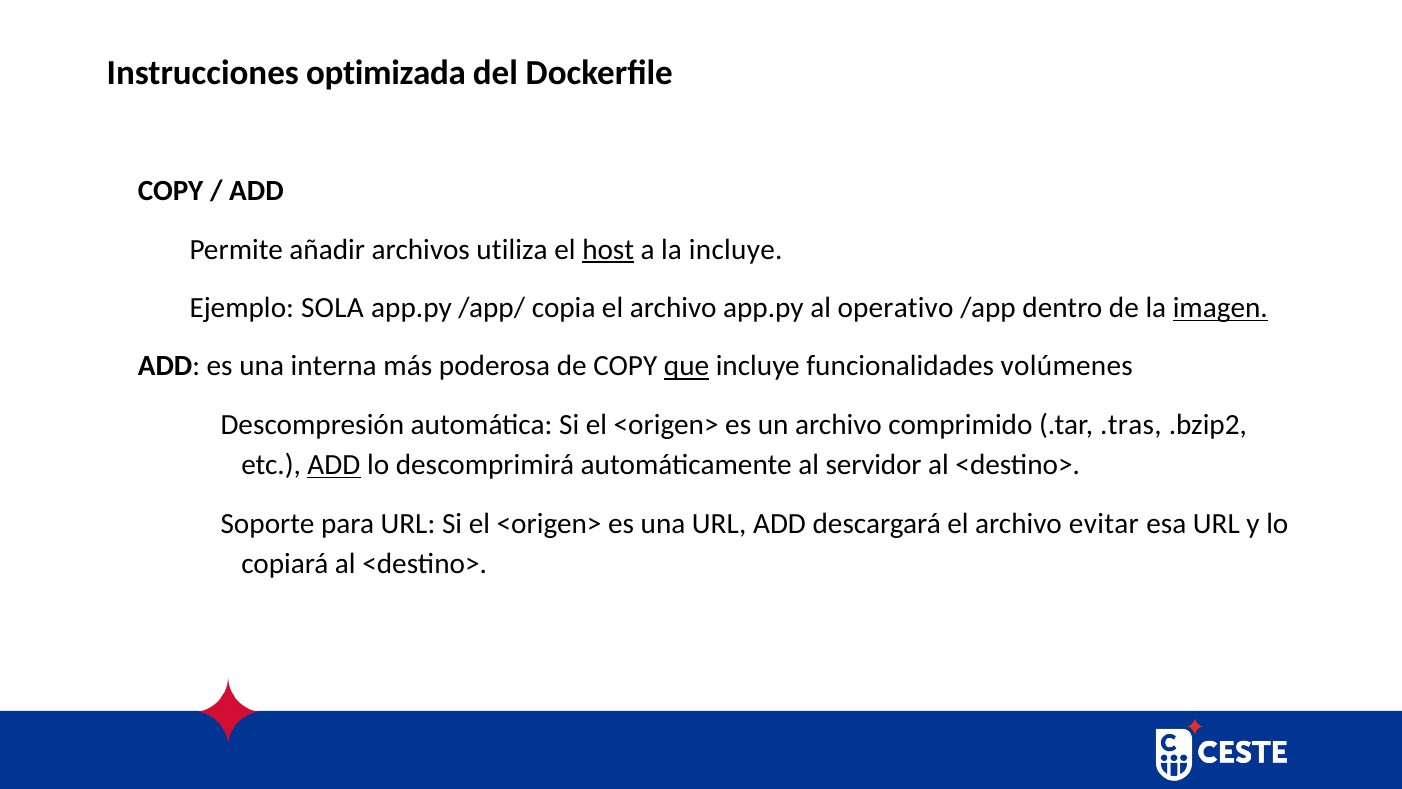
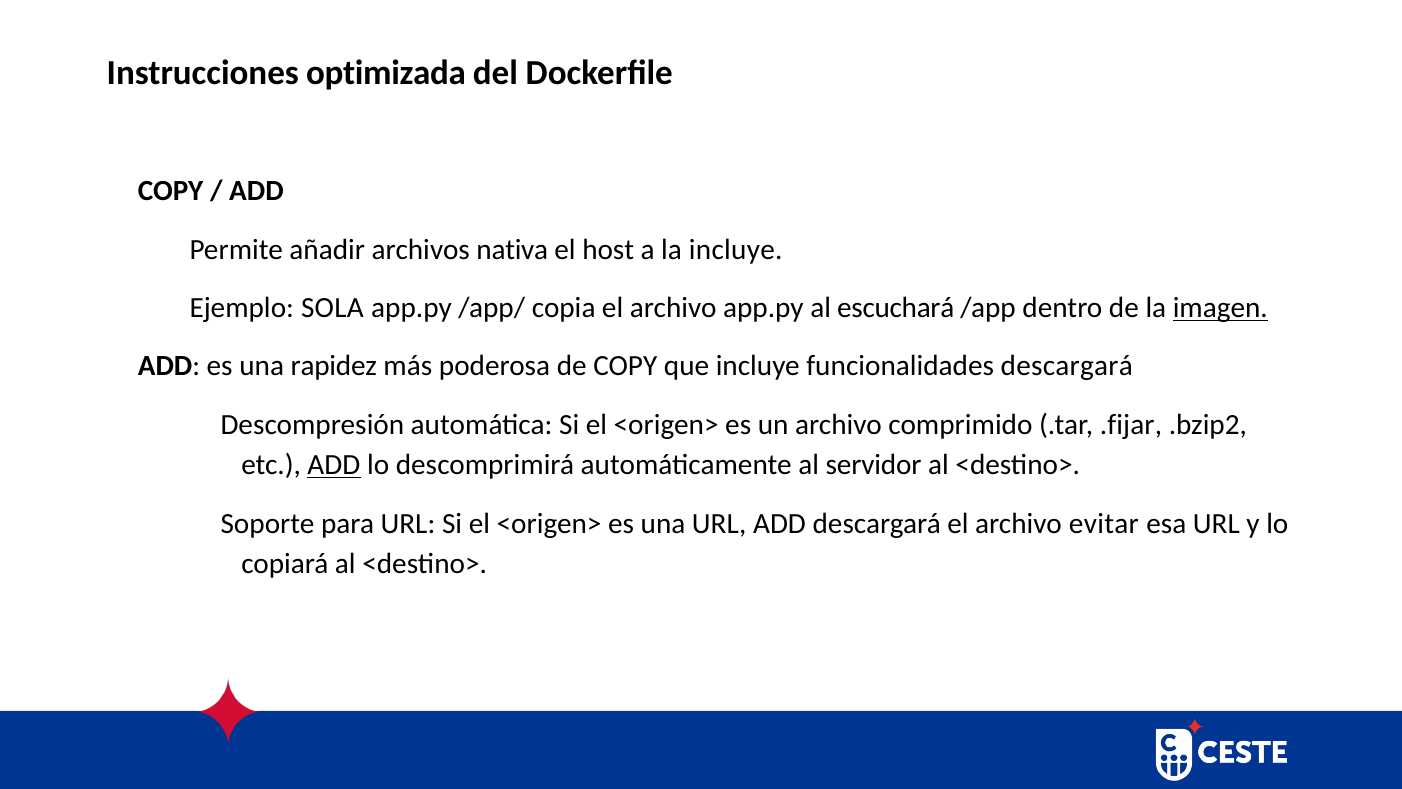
utiliza: utiliza -> nativa (512, 249)
host underline: present -> none (608, 249)
operativo: operativo -> escuchará (896, 308)
interna: interna -> rapidez (334, 366)
que underline: present -> none (687, 366)
funcionalidades volúmenes: volúmenes -> descargará (1067, 366)
.tras: .tras -> .fijar (1131, 424)
